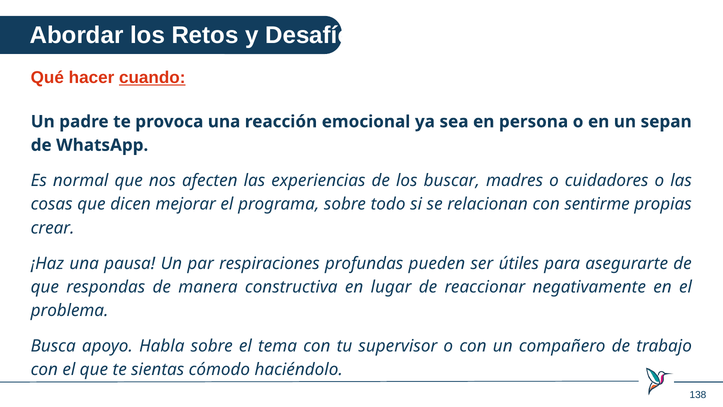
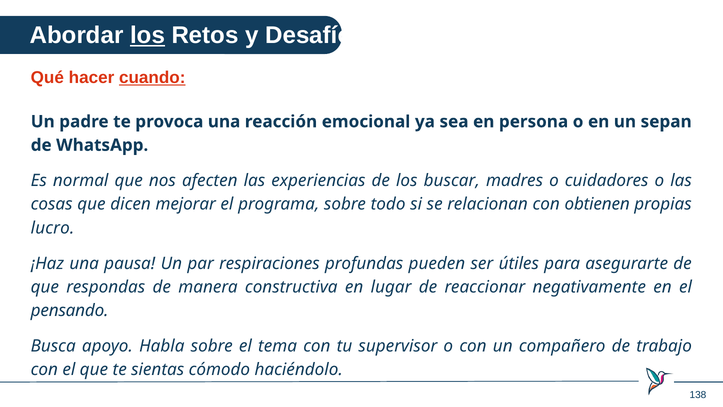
los underline: none -> present (148, 35)
sentirme: sentirme -> obtienen (597, 204)
crear: crear -> lucro (53, 228)
problema: problema -> pensando (70, 310)
